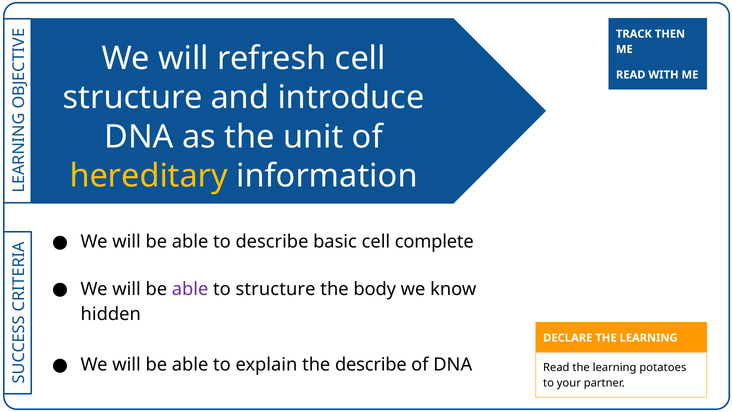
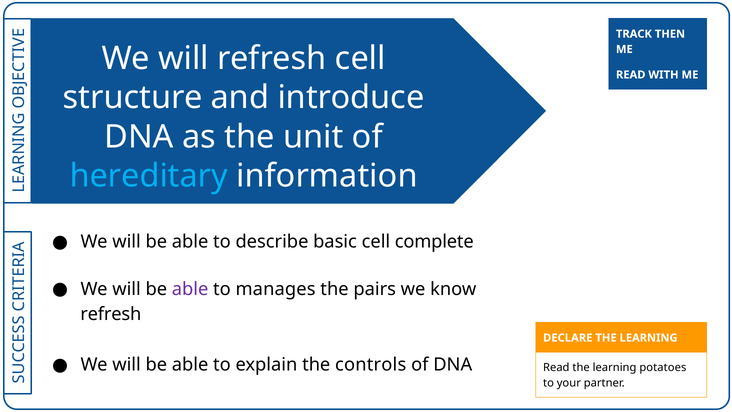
hereditary colour: yellow -> light blue (149, 176)
to structure: structure -> manages (276, 289)
body: body -> pairs (375, 289)
hidden: hidden -> refresh (111, 314)
the describe: describe -> controls (371, 365)
